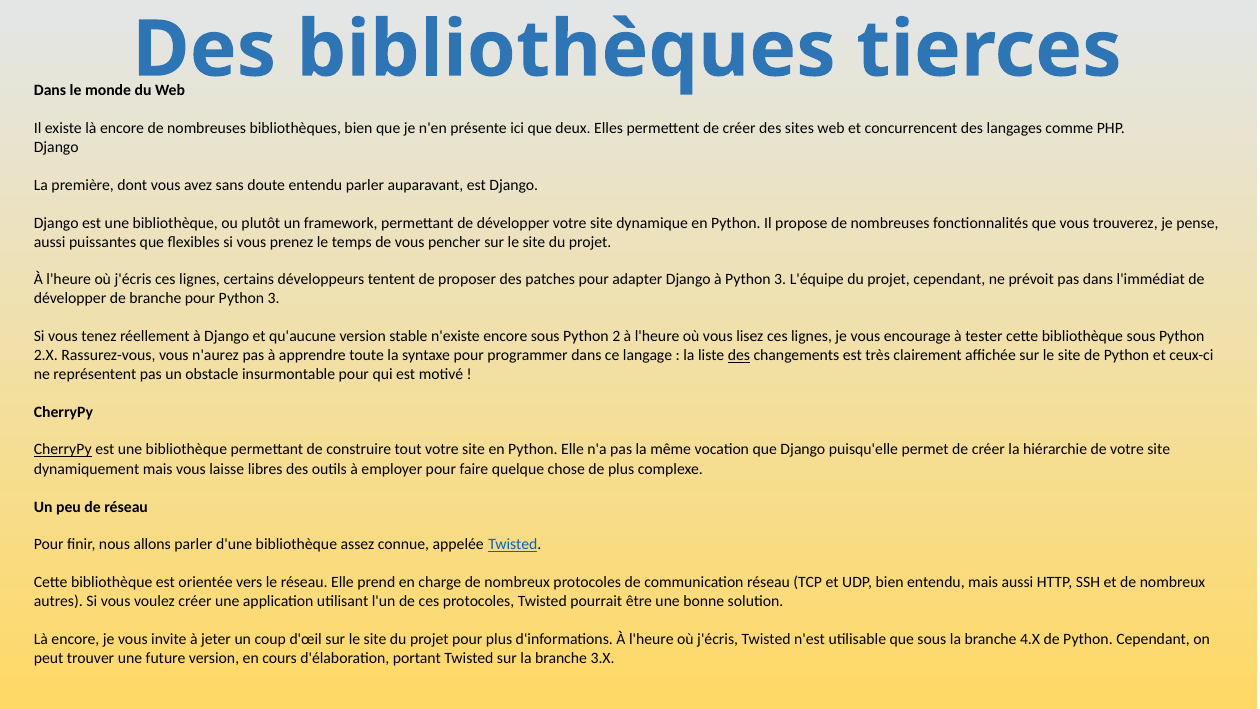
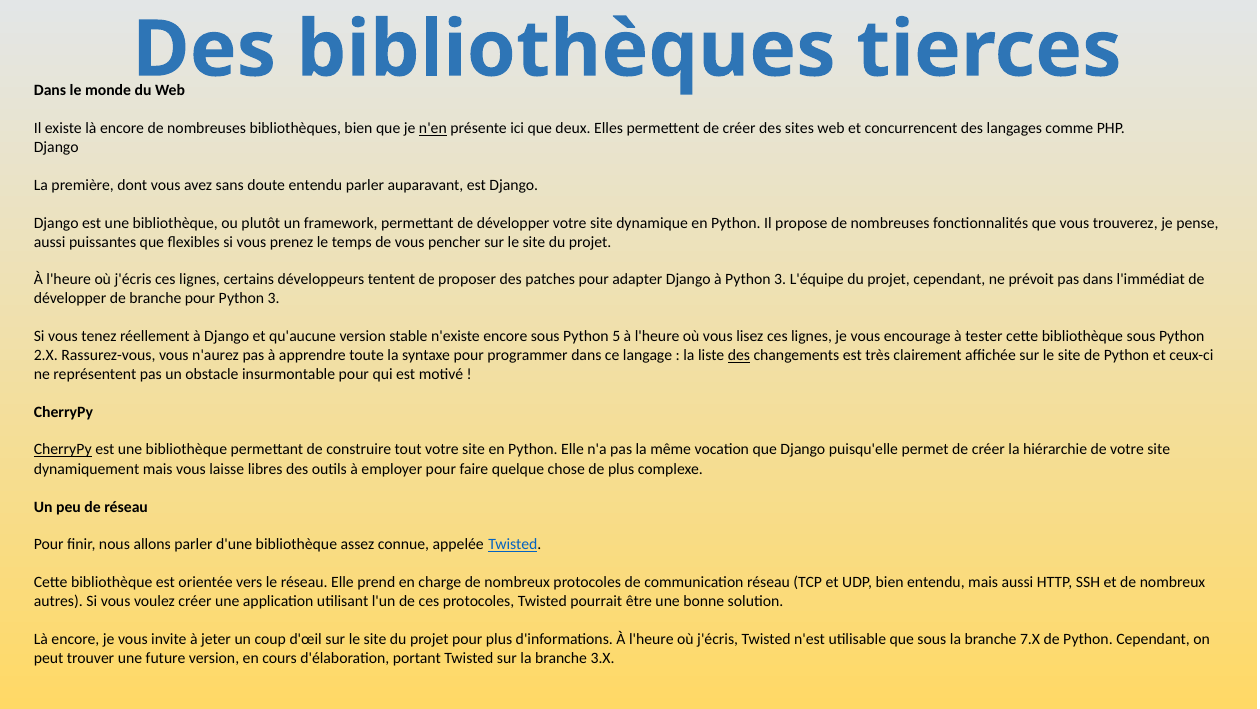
n'en underline: none -> present (433, 128)
2: 2 -> 5 (616, 336)
4.X: 4.X -> 7.X (1030, 639)
